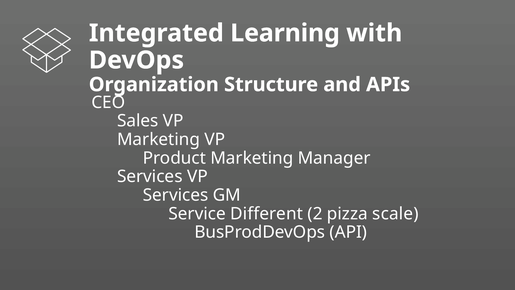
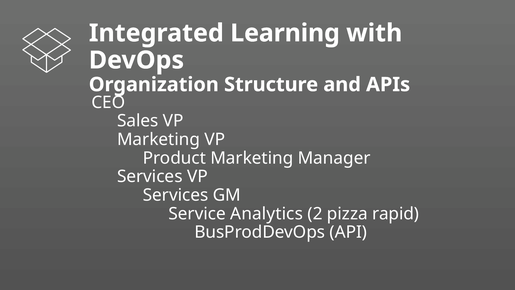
Different: Different -> Analytics (267, 213)
scale: scale -> rapid (396, 213)
